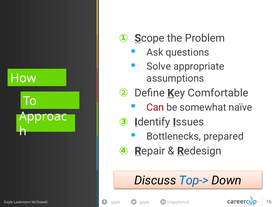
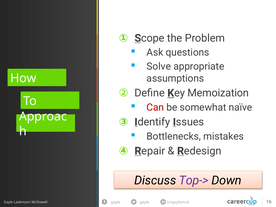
Comfortable: Comfortable -> Memoization (218, 93)
prepared: prepared -> mistakes (224, 136)
Top-> colour: blue -> purple (194, 180)
